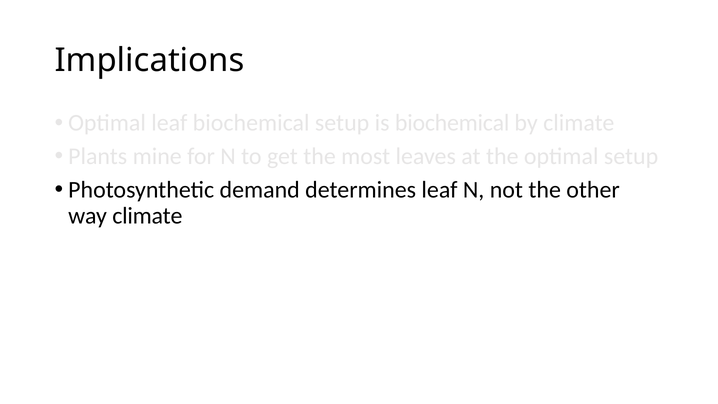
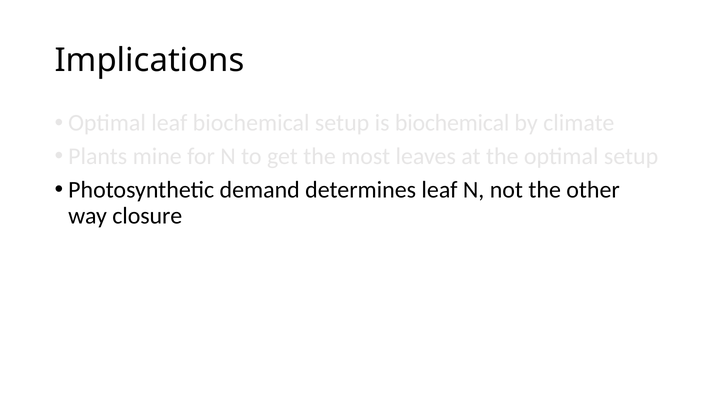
way climate: climate -> closure (147, 216)
